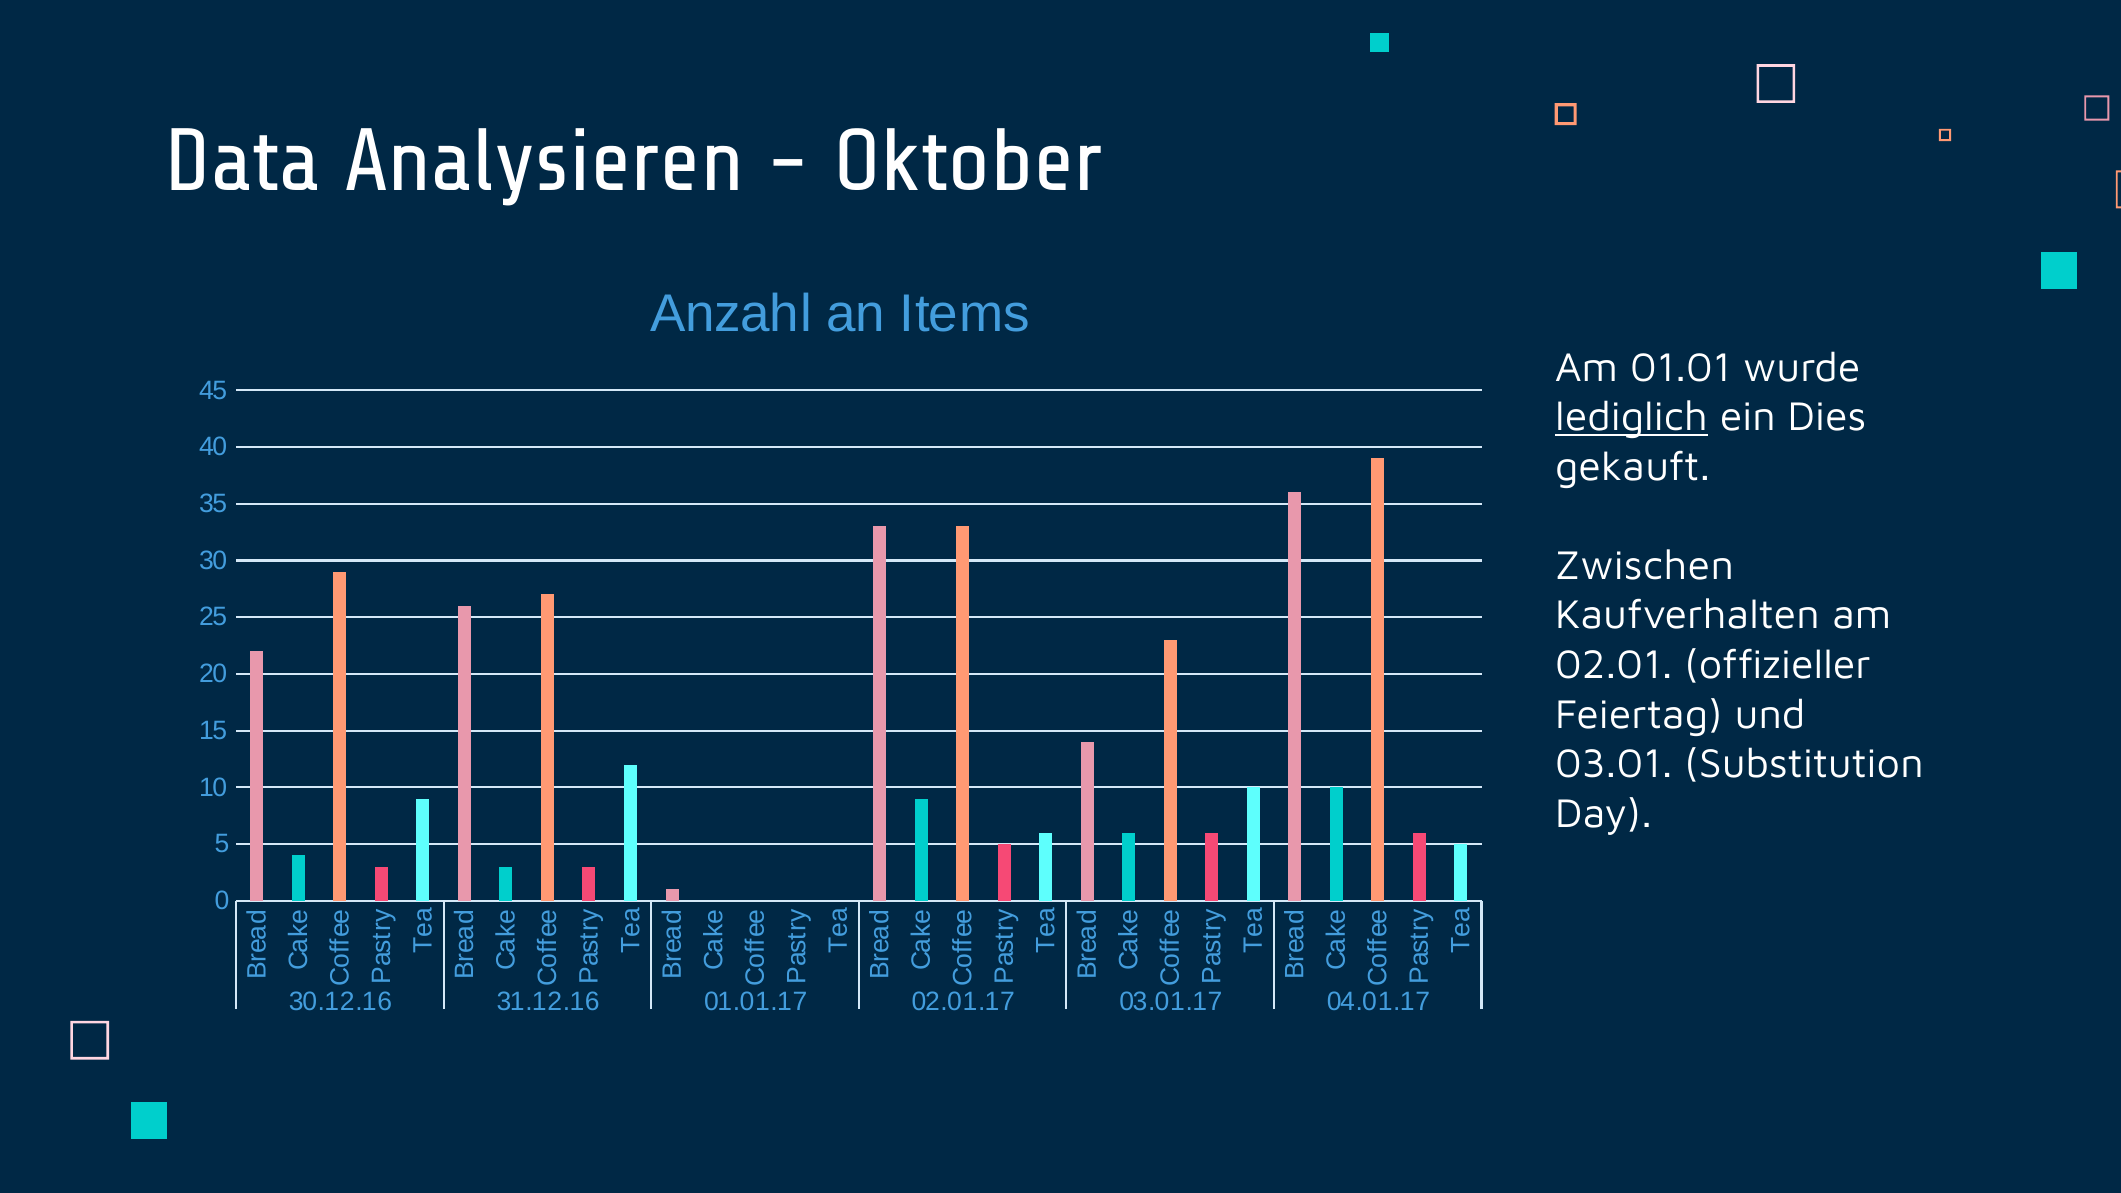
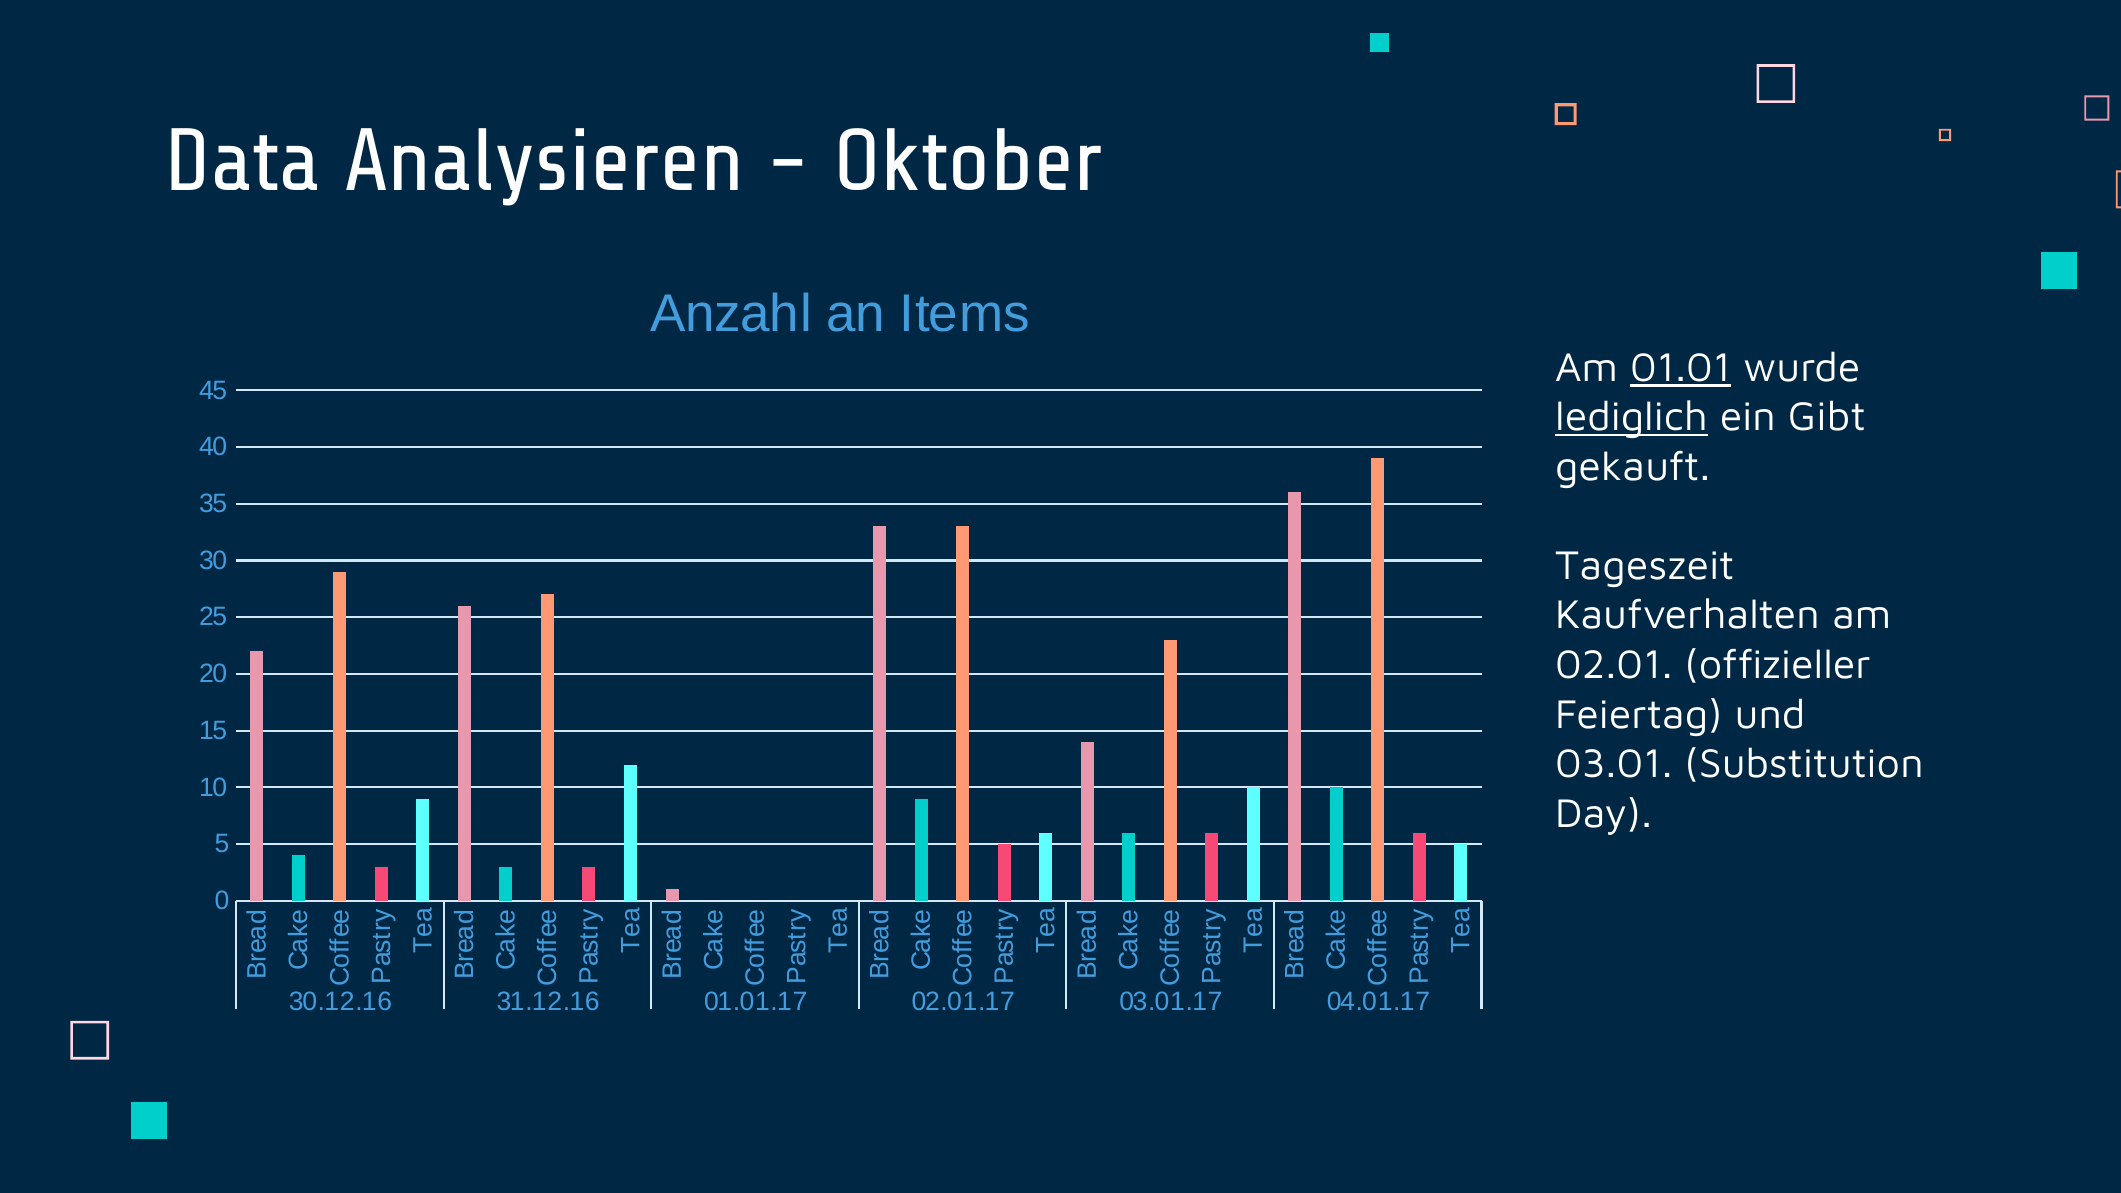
01.01 underline: none -> present (1681, 368)
Dies: Dies -> Gibt (1827, 417)
Zwischen: Zwischen -> Tageszeit (1645, 566)
